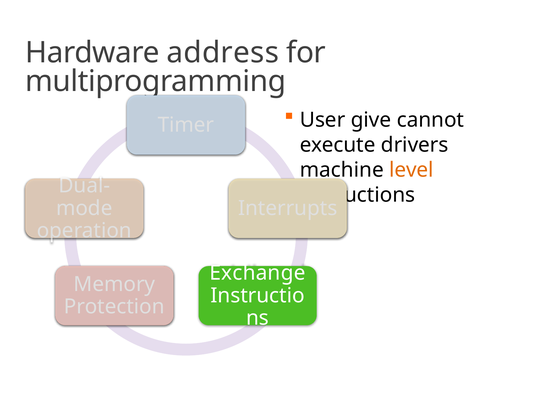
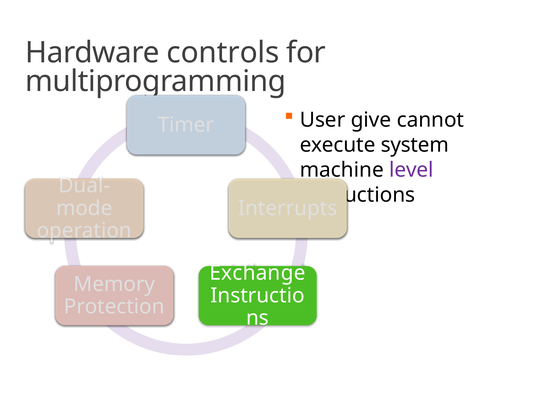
address: address -> controls (223, 53)
drivers: drivers -> system (415, 145)
level colour: orange -> purple (411, 170)
